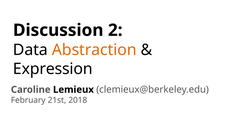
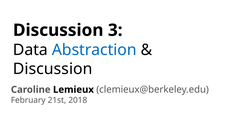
2: 2 -> 3 (115, 30)
Abstraction colour: orange -> blue (94, 50)
Expression: Expression -> Discussion (53, 69)
